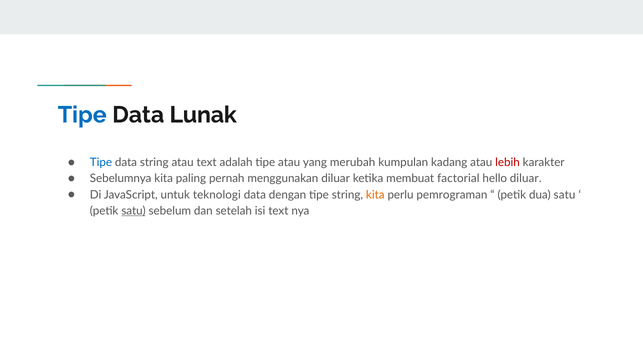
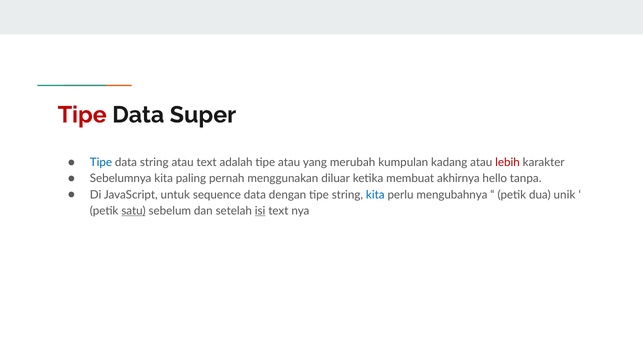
Tipe colour: blue -> red (82, 115)
Lunak: Lunak -> Super (203, 115)
factorial: factorial -> akhirnya (458, 179)
hello diluar: diluar -> tanpa (526, 179)
teknologi: teknologi -> sequence (217, 195)
kita colour: orange -> blue (375, 195)
pemrograman: pemrograman -> mengubahnya (452, 195)
dua satu: satu -> unik (565, 195)
isi underline: none -> present (260, 211)
